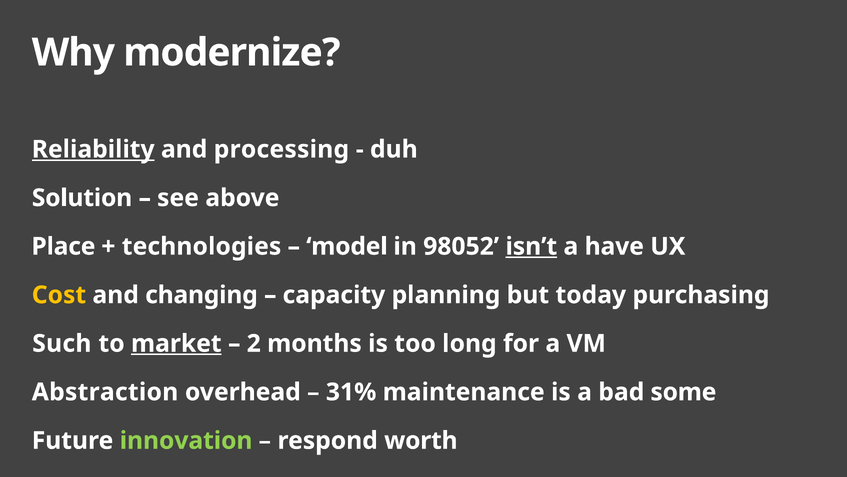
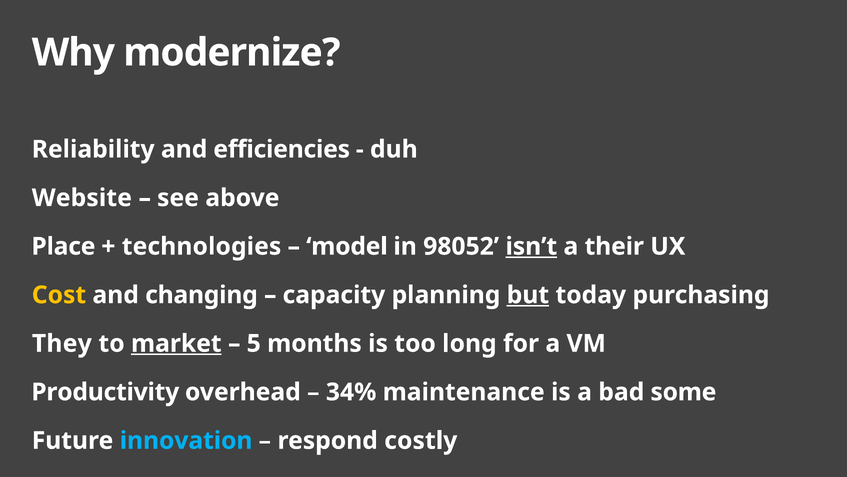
Reliability underline: present -> none (93, 149)
processing: processing -> efficiencies (282, 149)
Solution: Solution -> Website (82, 198)
have: have -> their (614, 246)
but underline: none -> present (528, 295)
Such: Such -> They (62, 343)
2: 2 -> 5 (254, 343)
Abstraction: Abstraction -> Productivity (105, 392)
31%: 31% -> 34% (351, 392)
innovation colour: light green -> light blue (186, 440)
worth: worth -> costly (421, 440)
